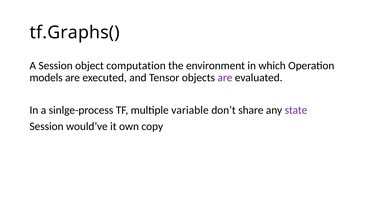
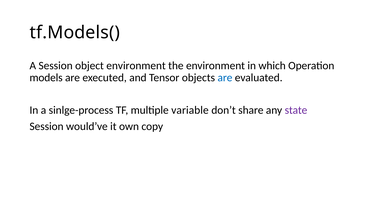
tf.Graphs(: tf.Graphs( -> tf.Models( (75, 33)
object computation: computation -> environment (136, 65)
are colour: purple -> blue (225, 78)
